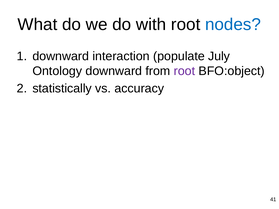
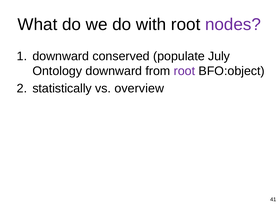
nodes colour: blue -> purple (233, 24)
interaction: interaction -> conserved (121, 56)
accuracy: accuracy -> overview (139, 88)
